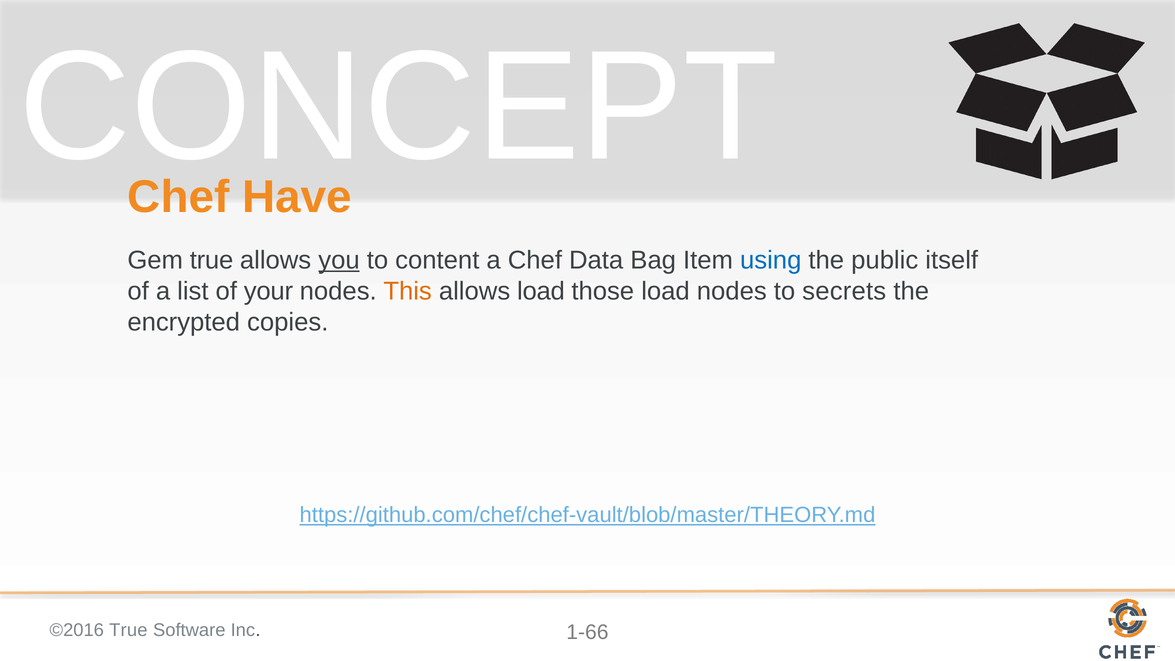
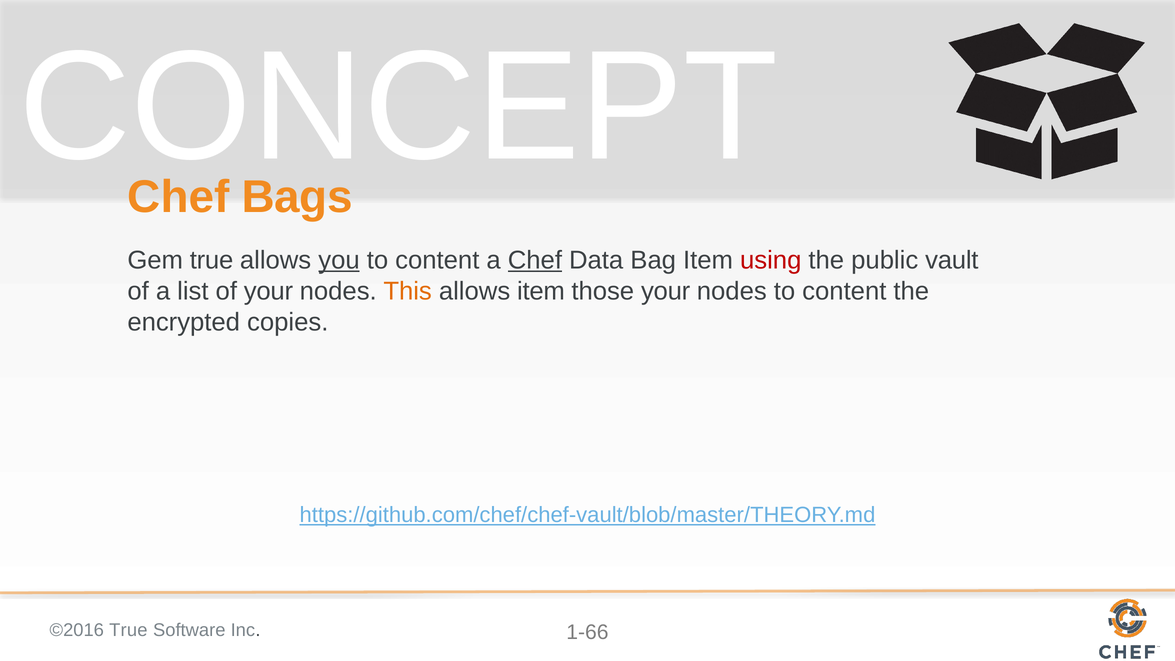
Have: Have -> Bags (297, 197)
Chef underline: none -> present (535, 260)
using colour: blue -> red (771, 260)
itself: itself -> vault (952, 260)
allows load: load -> item (541, 291)
those load: load -> your (666, 291)
nodes to secrets: secrets -> content (844, 291)
